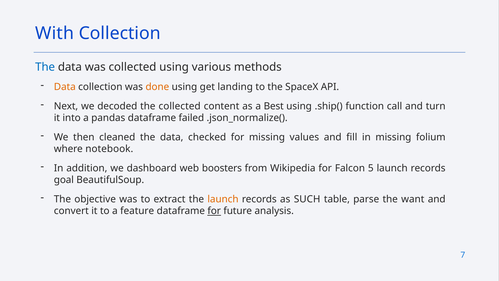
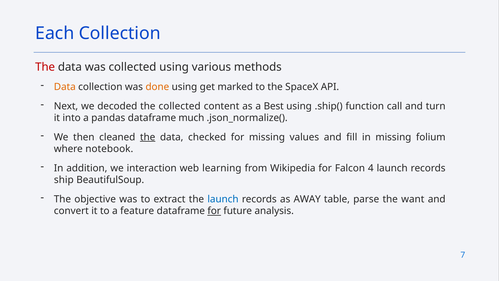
With: With -> Each (55, 33)
The colour: blue -> red (45, 67)
landing: landing -> marked (235, 87)
failed: failed -> much (191, 118)
the underline: none -> present (148, 137)
dashboard: dashboard -> interaction (152, 168)
boosters: boosters -> learning (222, 168)
5: 5 -> 4 (371, 168)
goal: goal -> ship (64, 180)
launch colour: orange -> blue (223, 199)
SUCH: SUCH -> AWAY (307, 199)
